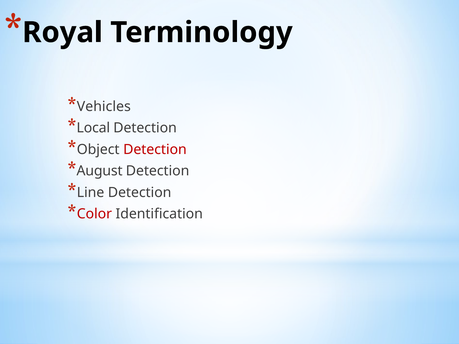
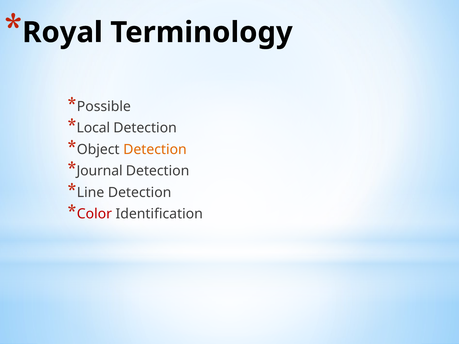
Vehicles: Vehicles -> Possible (104, 107)
Detection colour: red -> orange (155, 150)
August: August -> Journal (100, 171)
